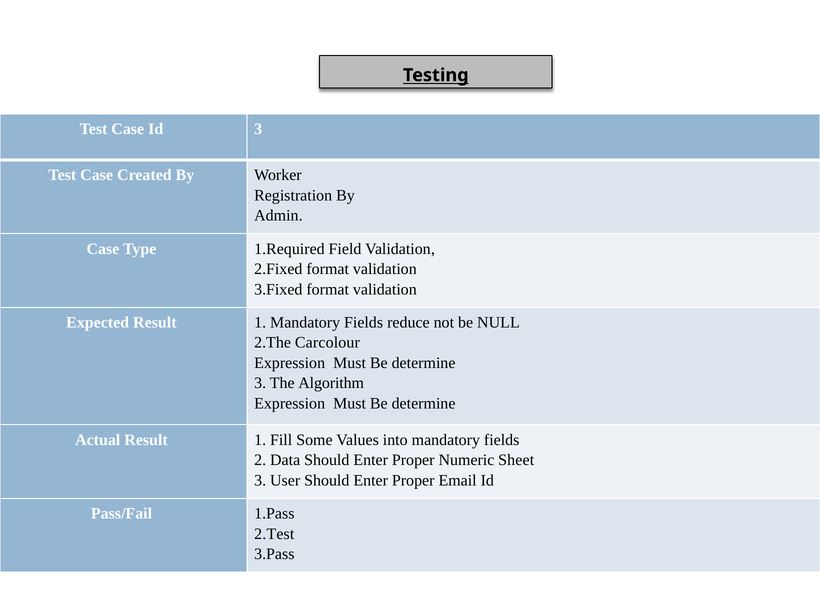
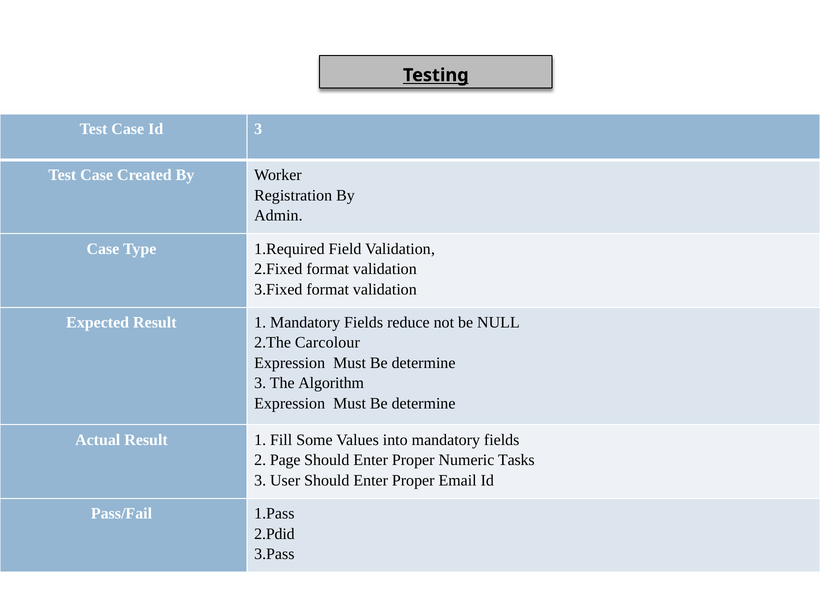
Data: Data -> Page (285, 460)
Sheet: Sheet -> Tasks (516, 460)
2.Test: 2.Test -> 2.Pdid (274, 534)
